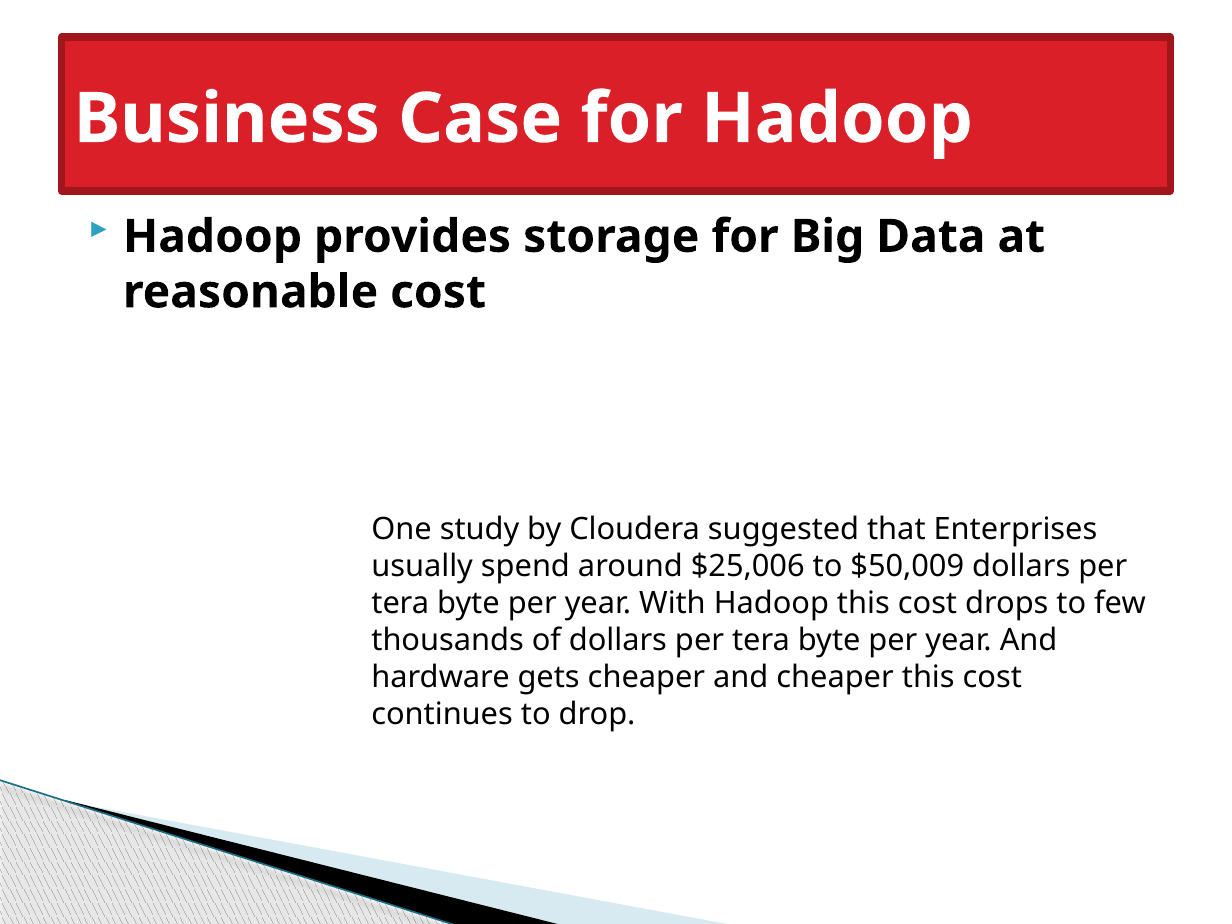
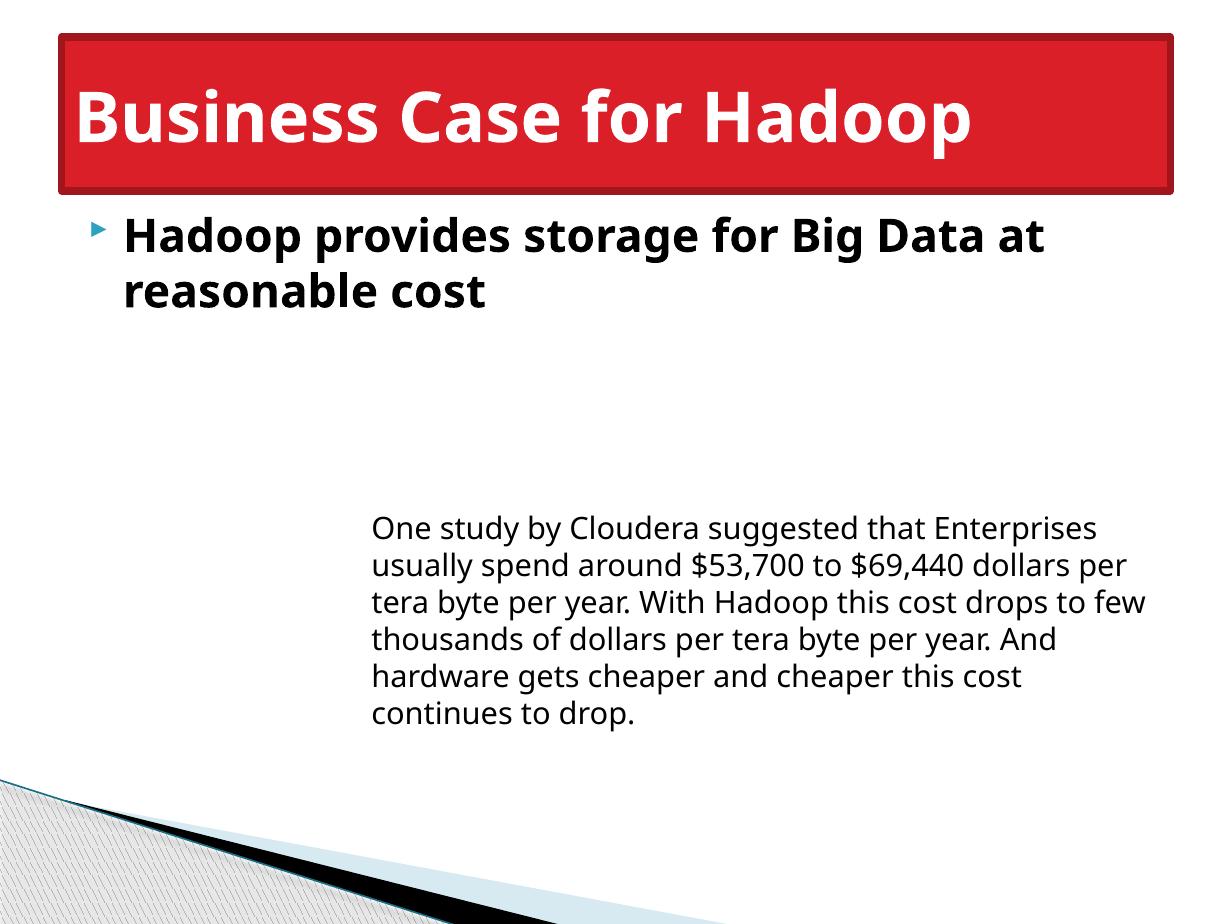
$25,006: $25,006 -> $53,700 (748, 567)
$50,009: $50,009 -> $69,440 (907, 567)
